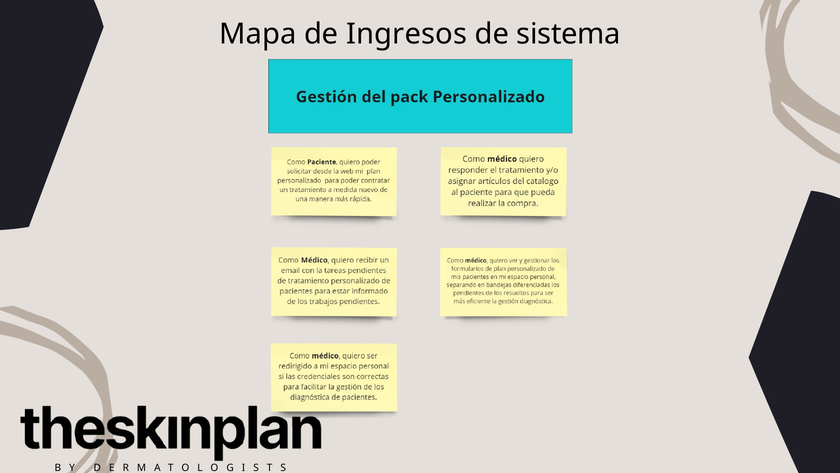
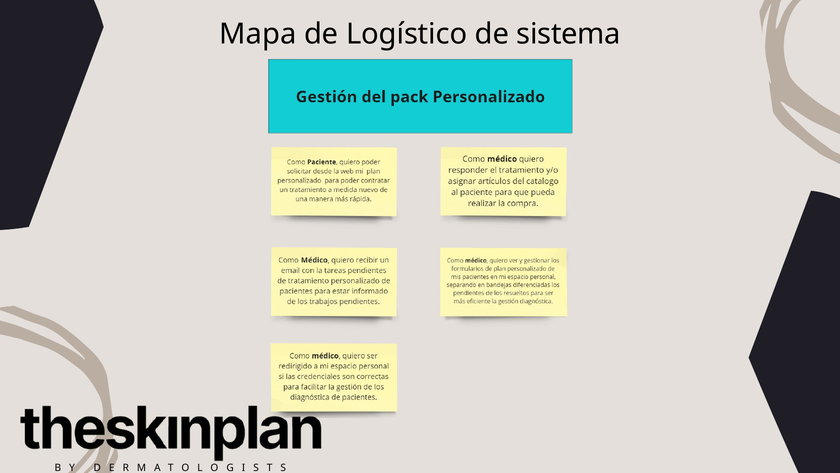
Ingresos: Ingresos -> Logístico (407, 34)
